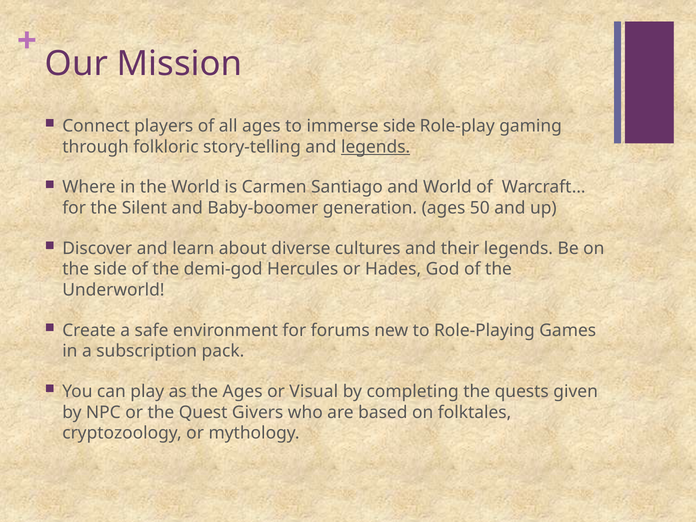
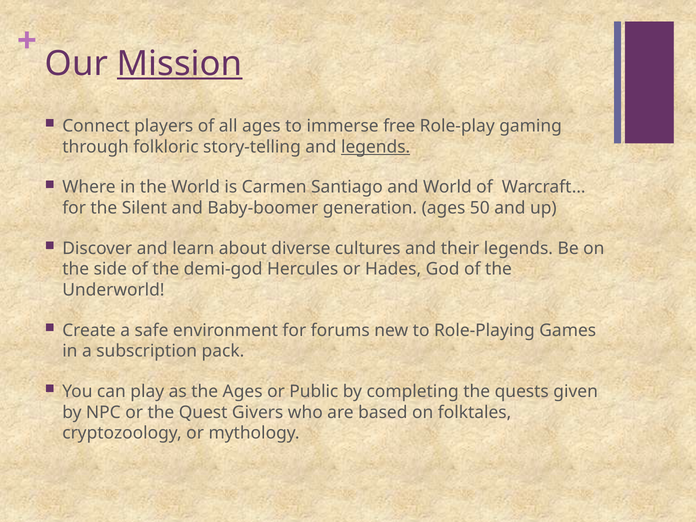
Mission underline: none -> present (180, 64)
immerse side: side -> free (399, 126)
Visual: Visual -> Public (314, 391)
